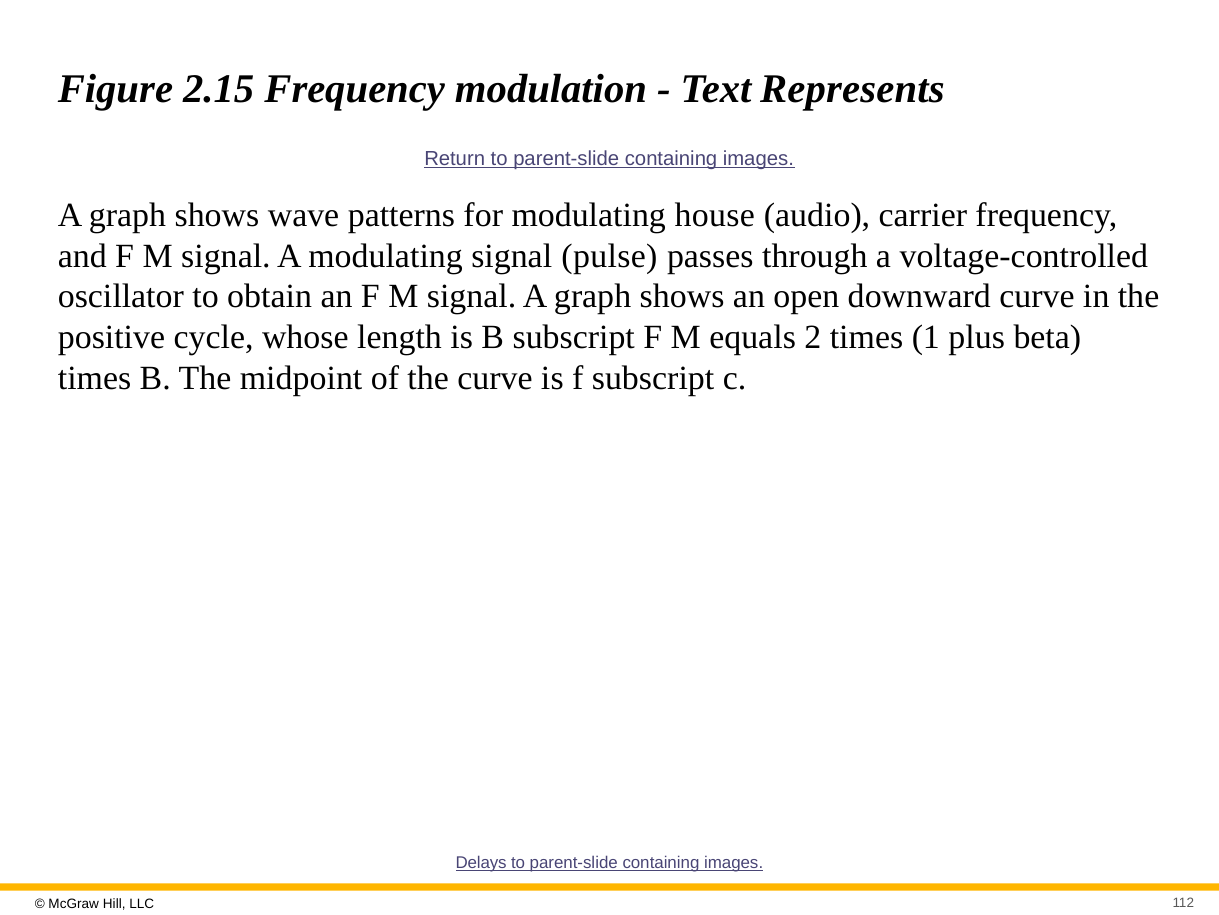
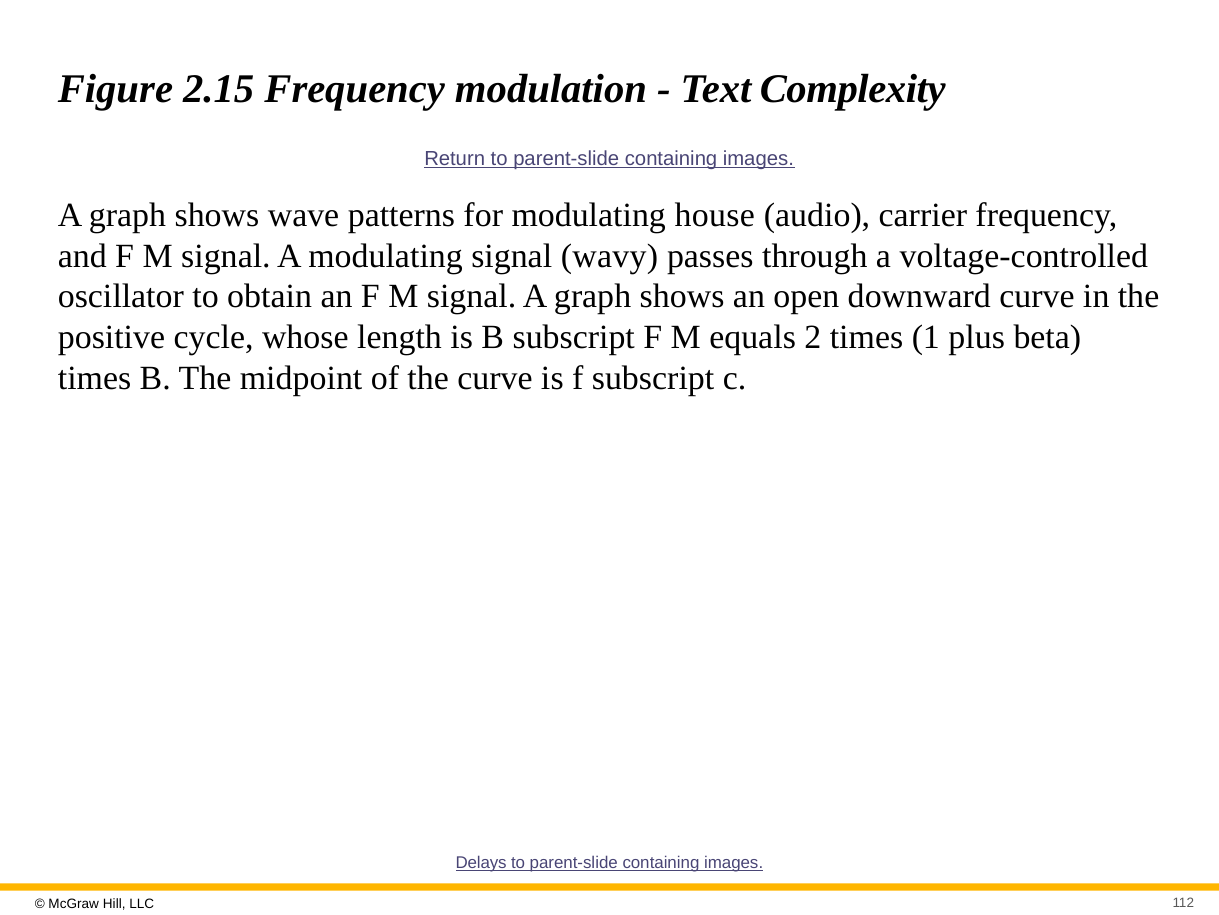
Represents: Represents -> Complexity (853, 89)
pulse: pulse -> wavy (609, 256)
